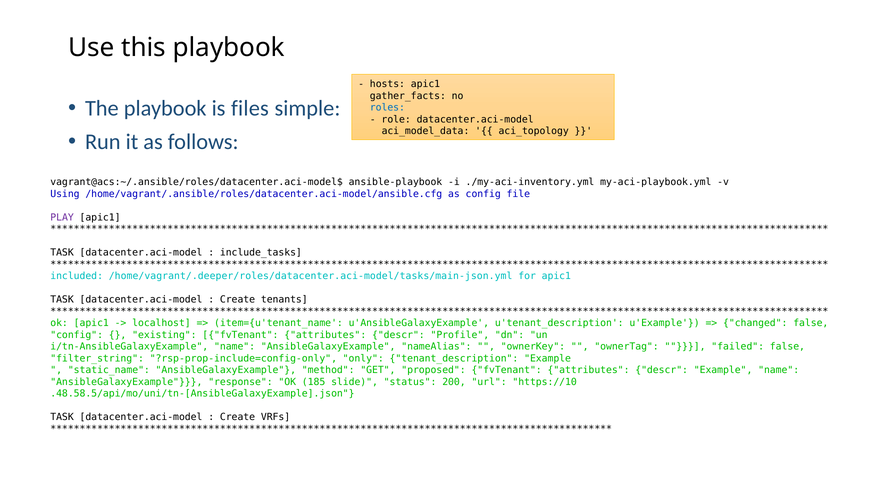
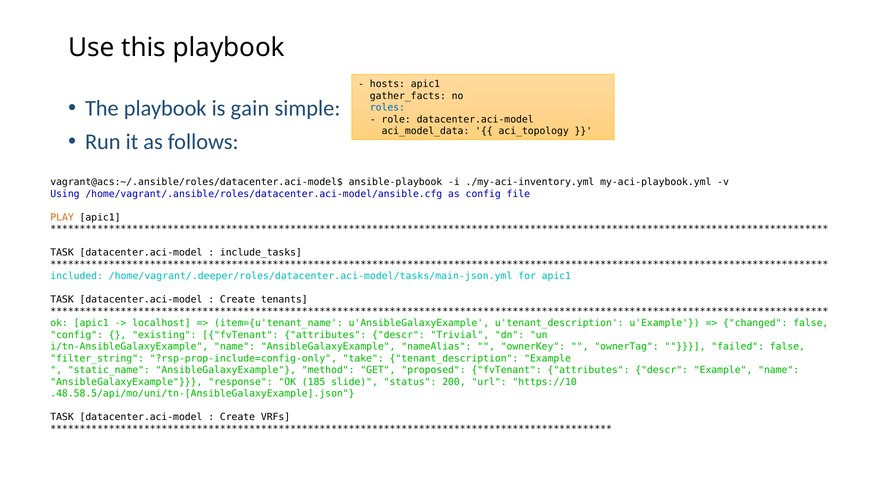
files: files -> gain (250, 108)
PLAY colour: purple -> orange (62, 217)
Profile: Profile -> Trivial (460, 335)
only: only -> take (363, 358)
